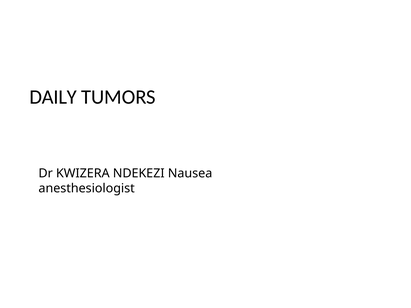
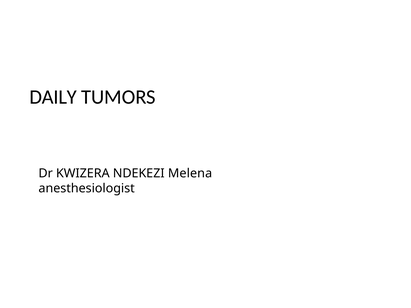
Nausea: Nausea -> Melena (190, 173)
